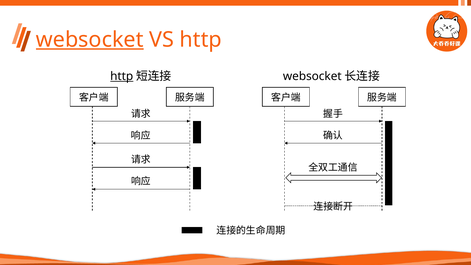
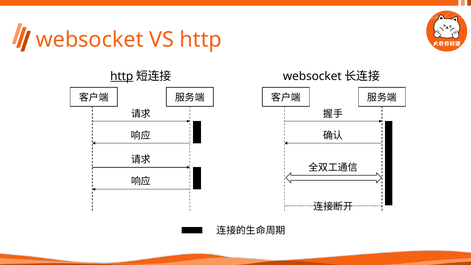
websocket underline: present -> none (90, 40)
